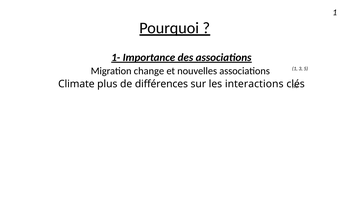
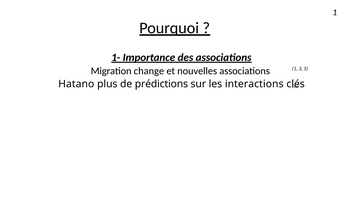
Climate: Climate -> Hatano (76, 84)
différences: différences -> prédictions (161, 84)
